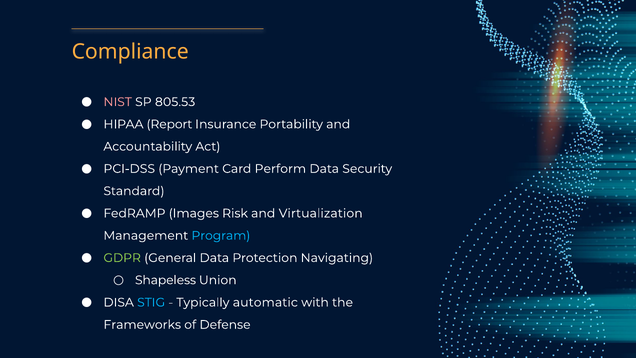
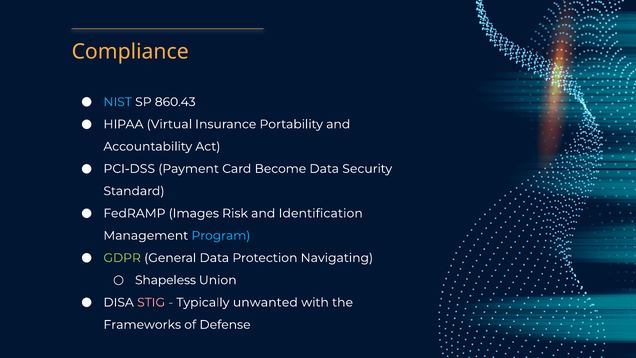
NIST colour: pink -> light blue (118, 102)
805.53: 805.53 -> 860.43 (175, 102)
Report: Report -> Virtual (169, 124)
Perform: Perform -> Become (280, 169)
Virtualization: Virtualization -> Identification (321, 213)
STIG colour: light blue -> pink (151, 302)
automatic: automatic -> unwanted (265, 302)
